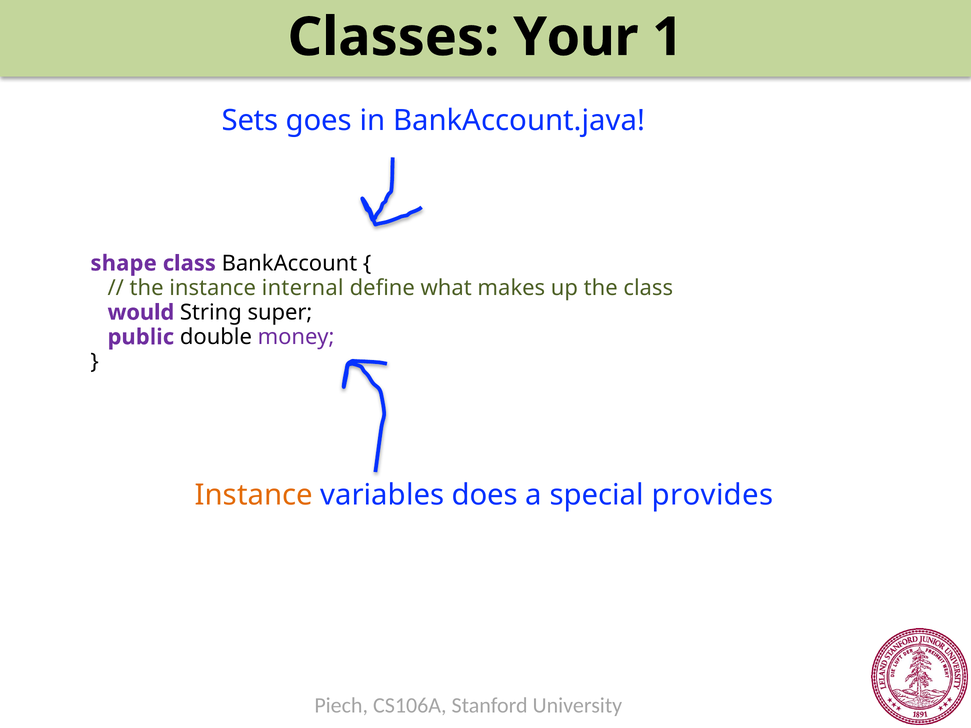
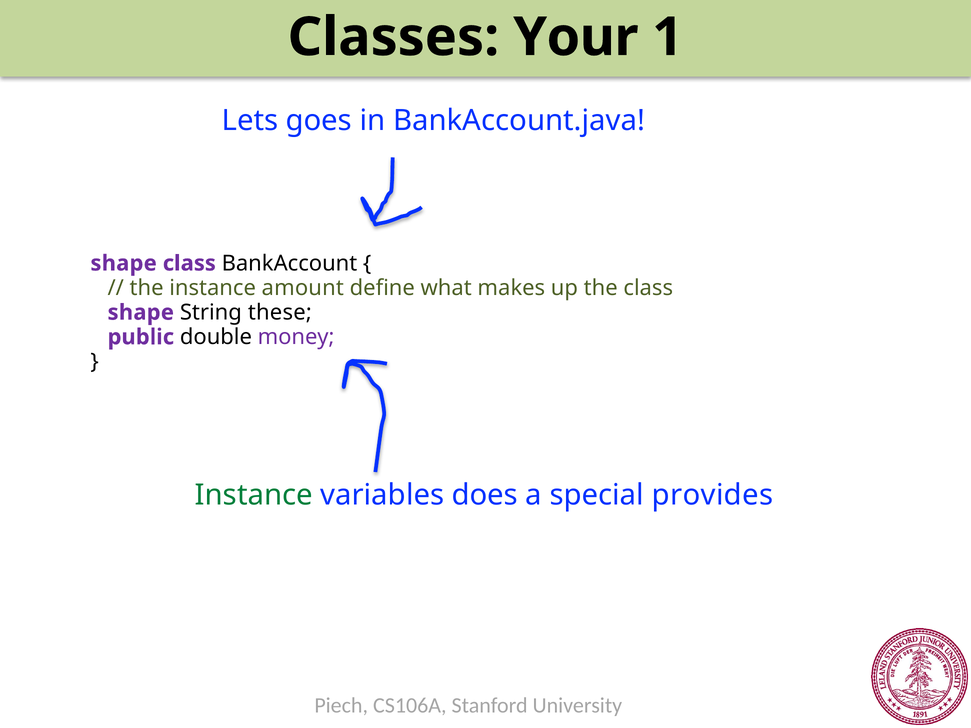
Sets: Sets -> Lets (250, 121)
internal: internal -> amount (303, 288)
would: would -> shape (141, 313)
super: super -> these (280, 313)
Instance colour: orange -> green (254, 495)
